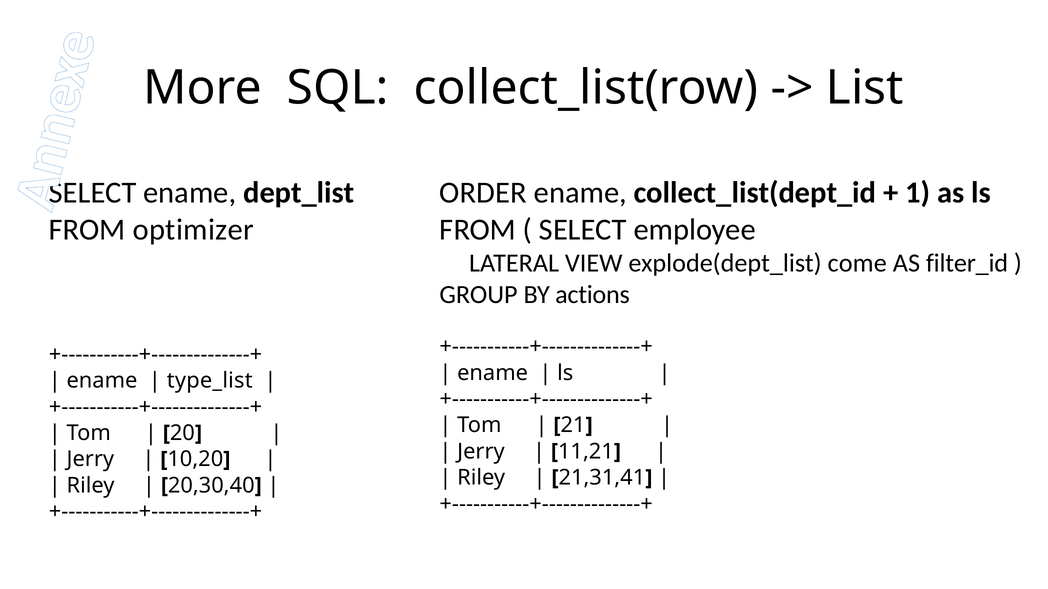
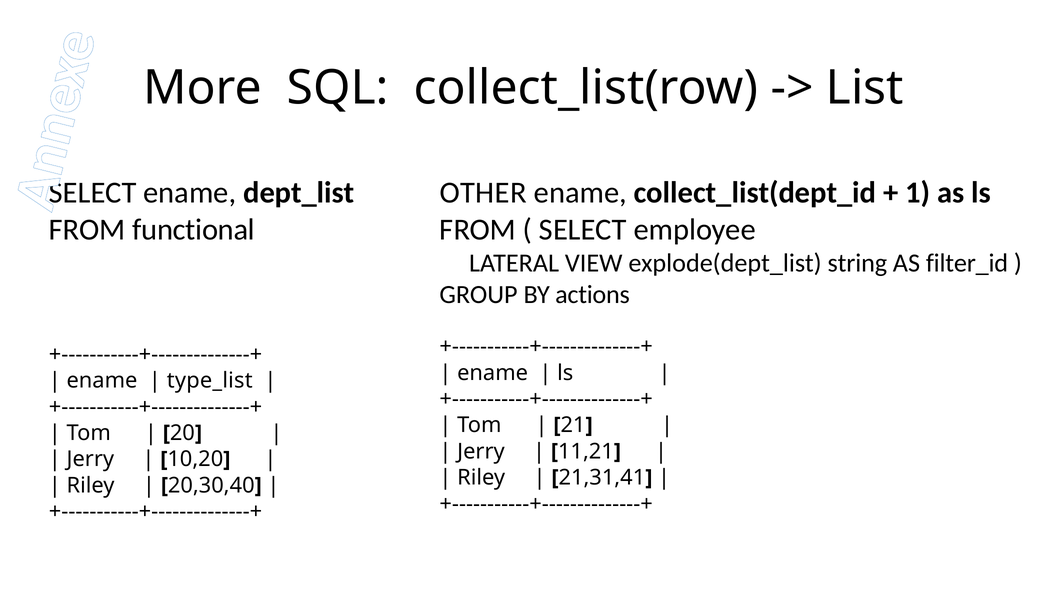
ORDER: ORDER -> OTHER (483, 193)
optimizer: optimizer -> functional (194, 230)
come: come -> string (857, 263)
